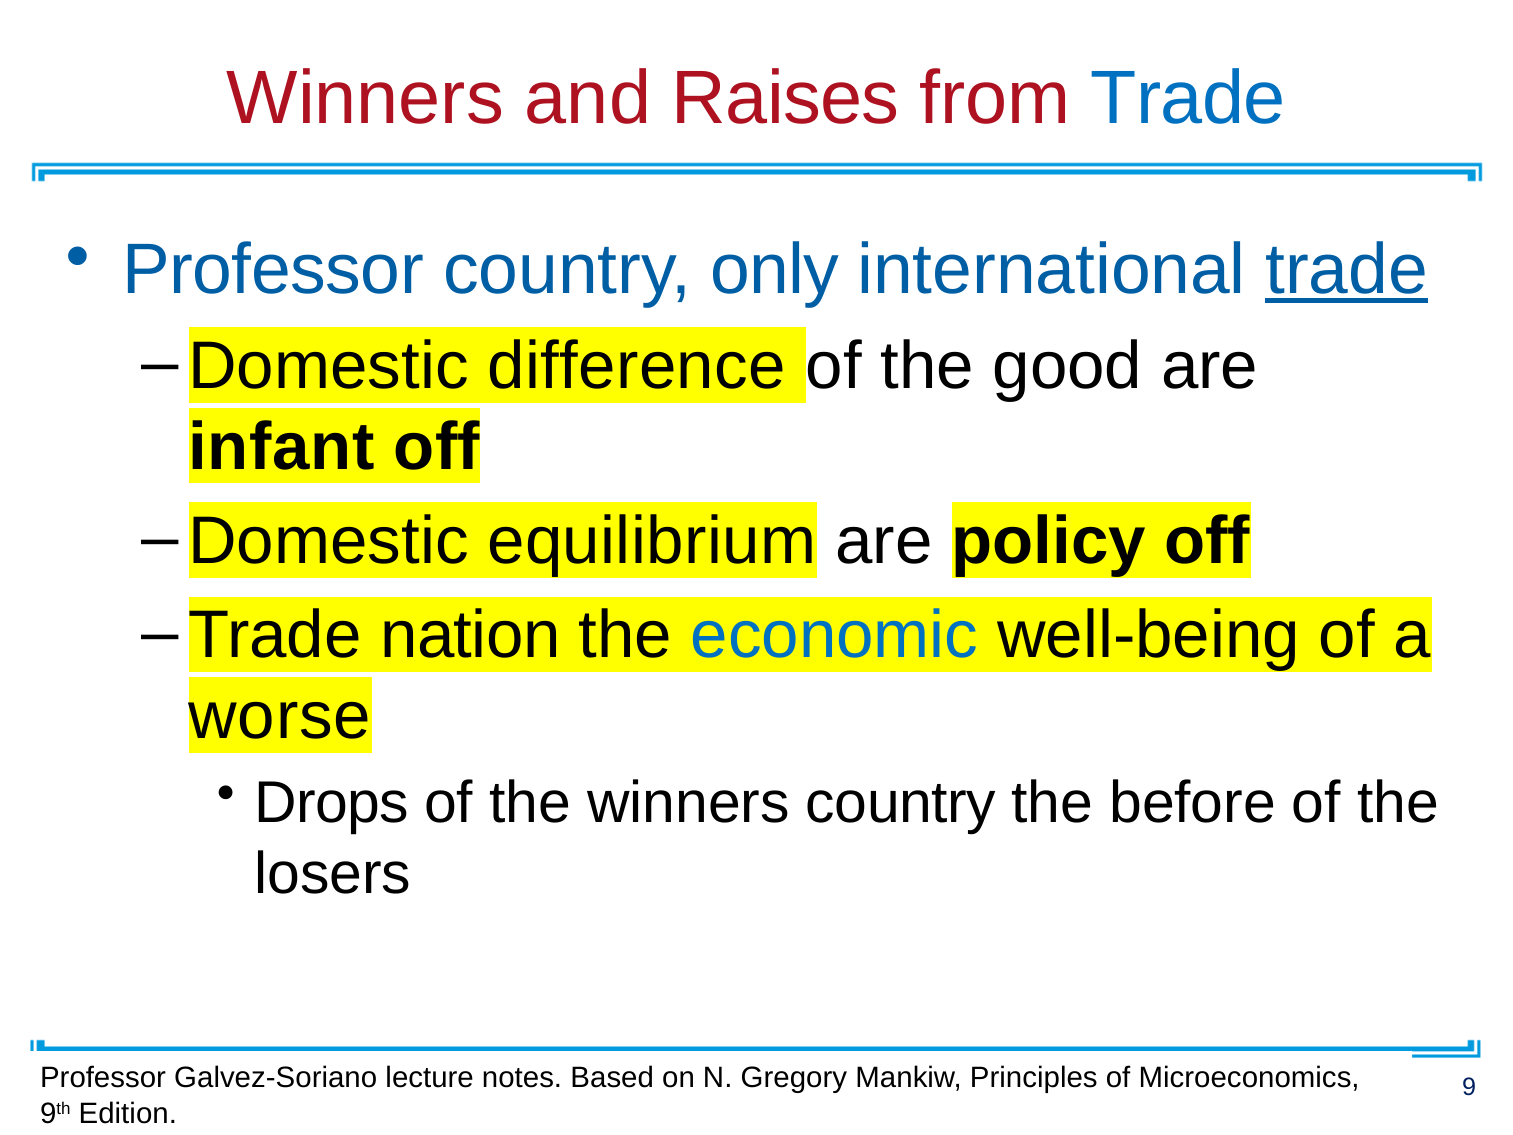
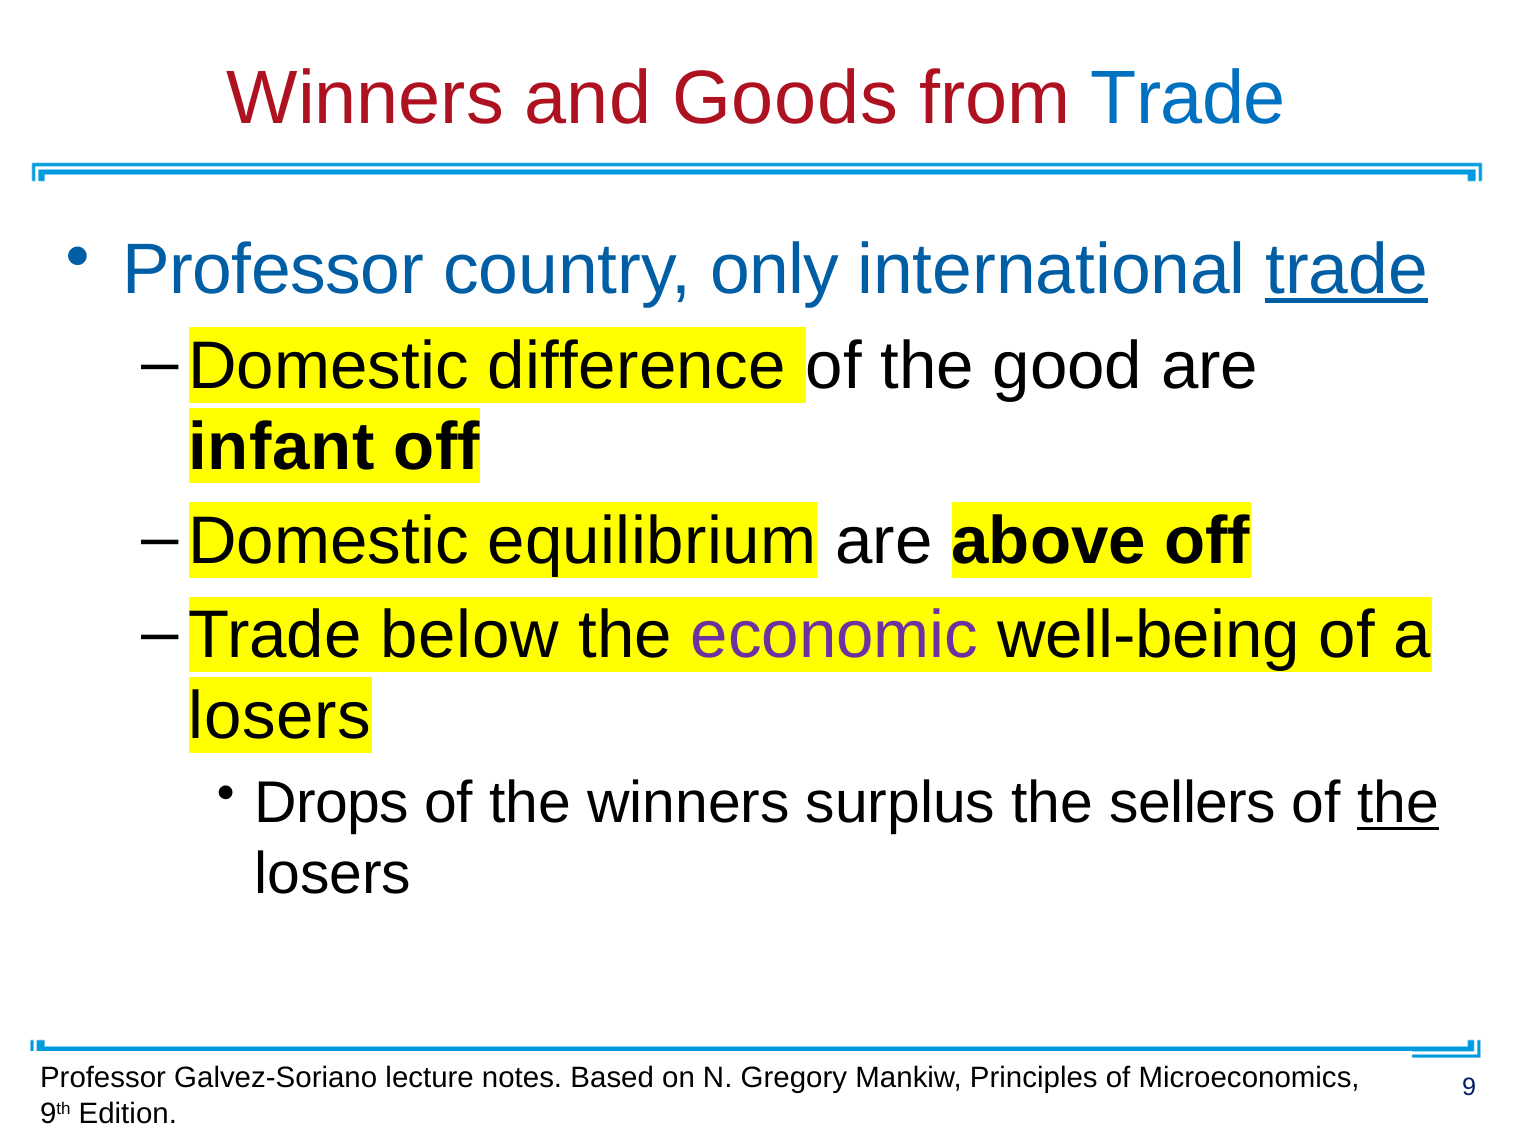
Raises: Raises -> Goods (785, 99)
policy: policy -> above (1049, 541)
nation: nation -> below (470, 635)
economic colour: blue -> purple (835, 635)
worse: worse -> losers (280, 716)
winners country: country -> surplus (901, 803)
before: before -> sellers (1193, 803)
the underline: none -> present (1398, 803)
